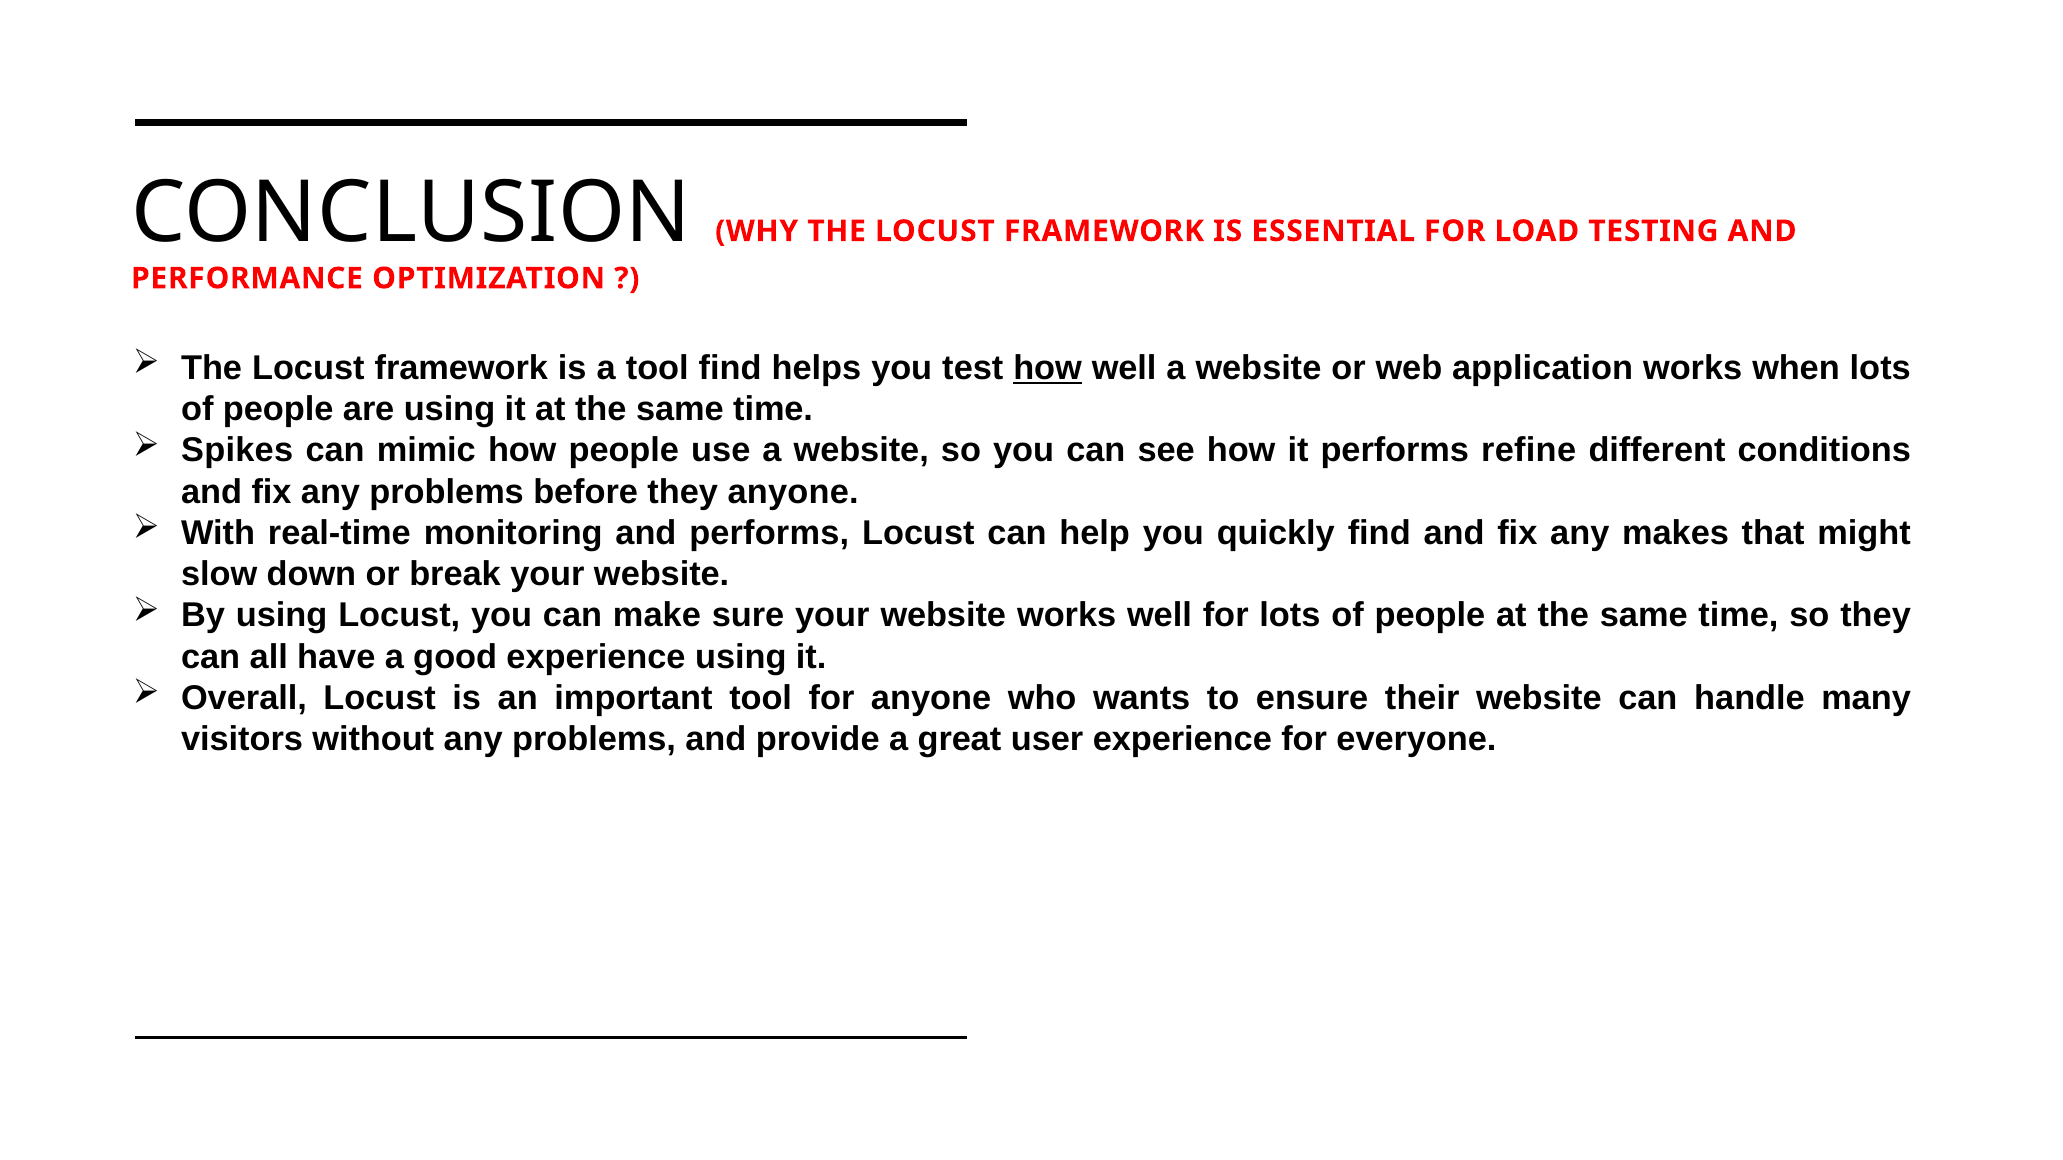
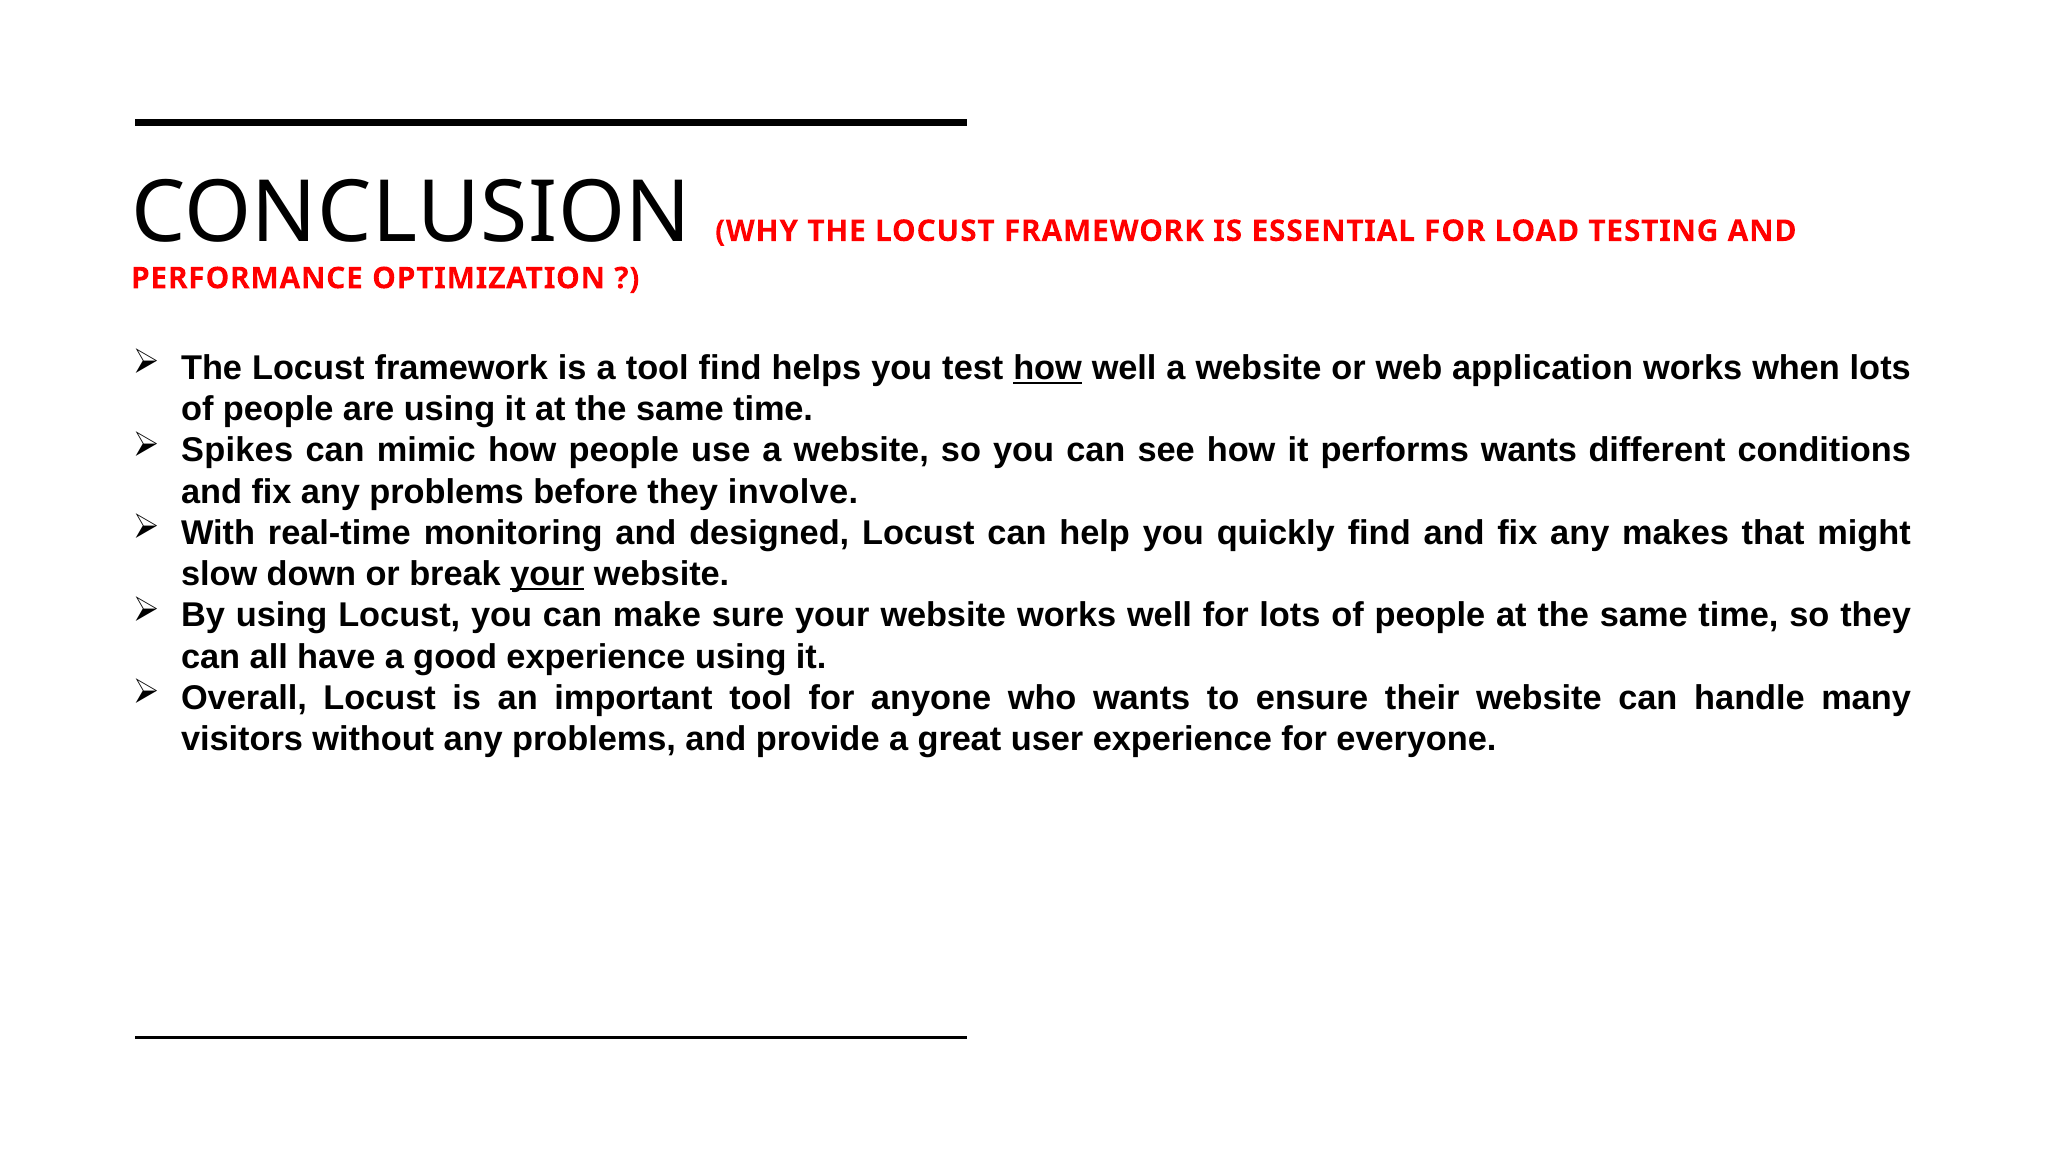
performs refine: refine -> wants (1529, 451)
they anyone: anyone -> involve (793, 492)
and performs: performs -> designed (769, 533)
your underline: none -> present (547, 575)
